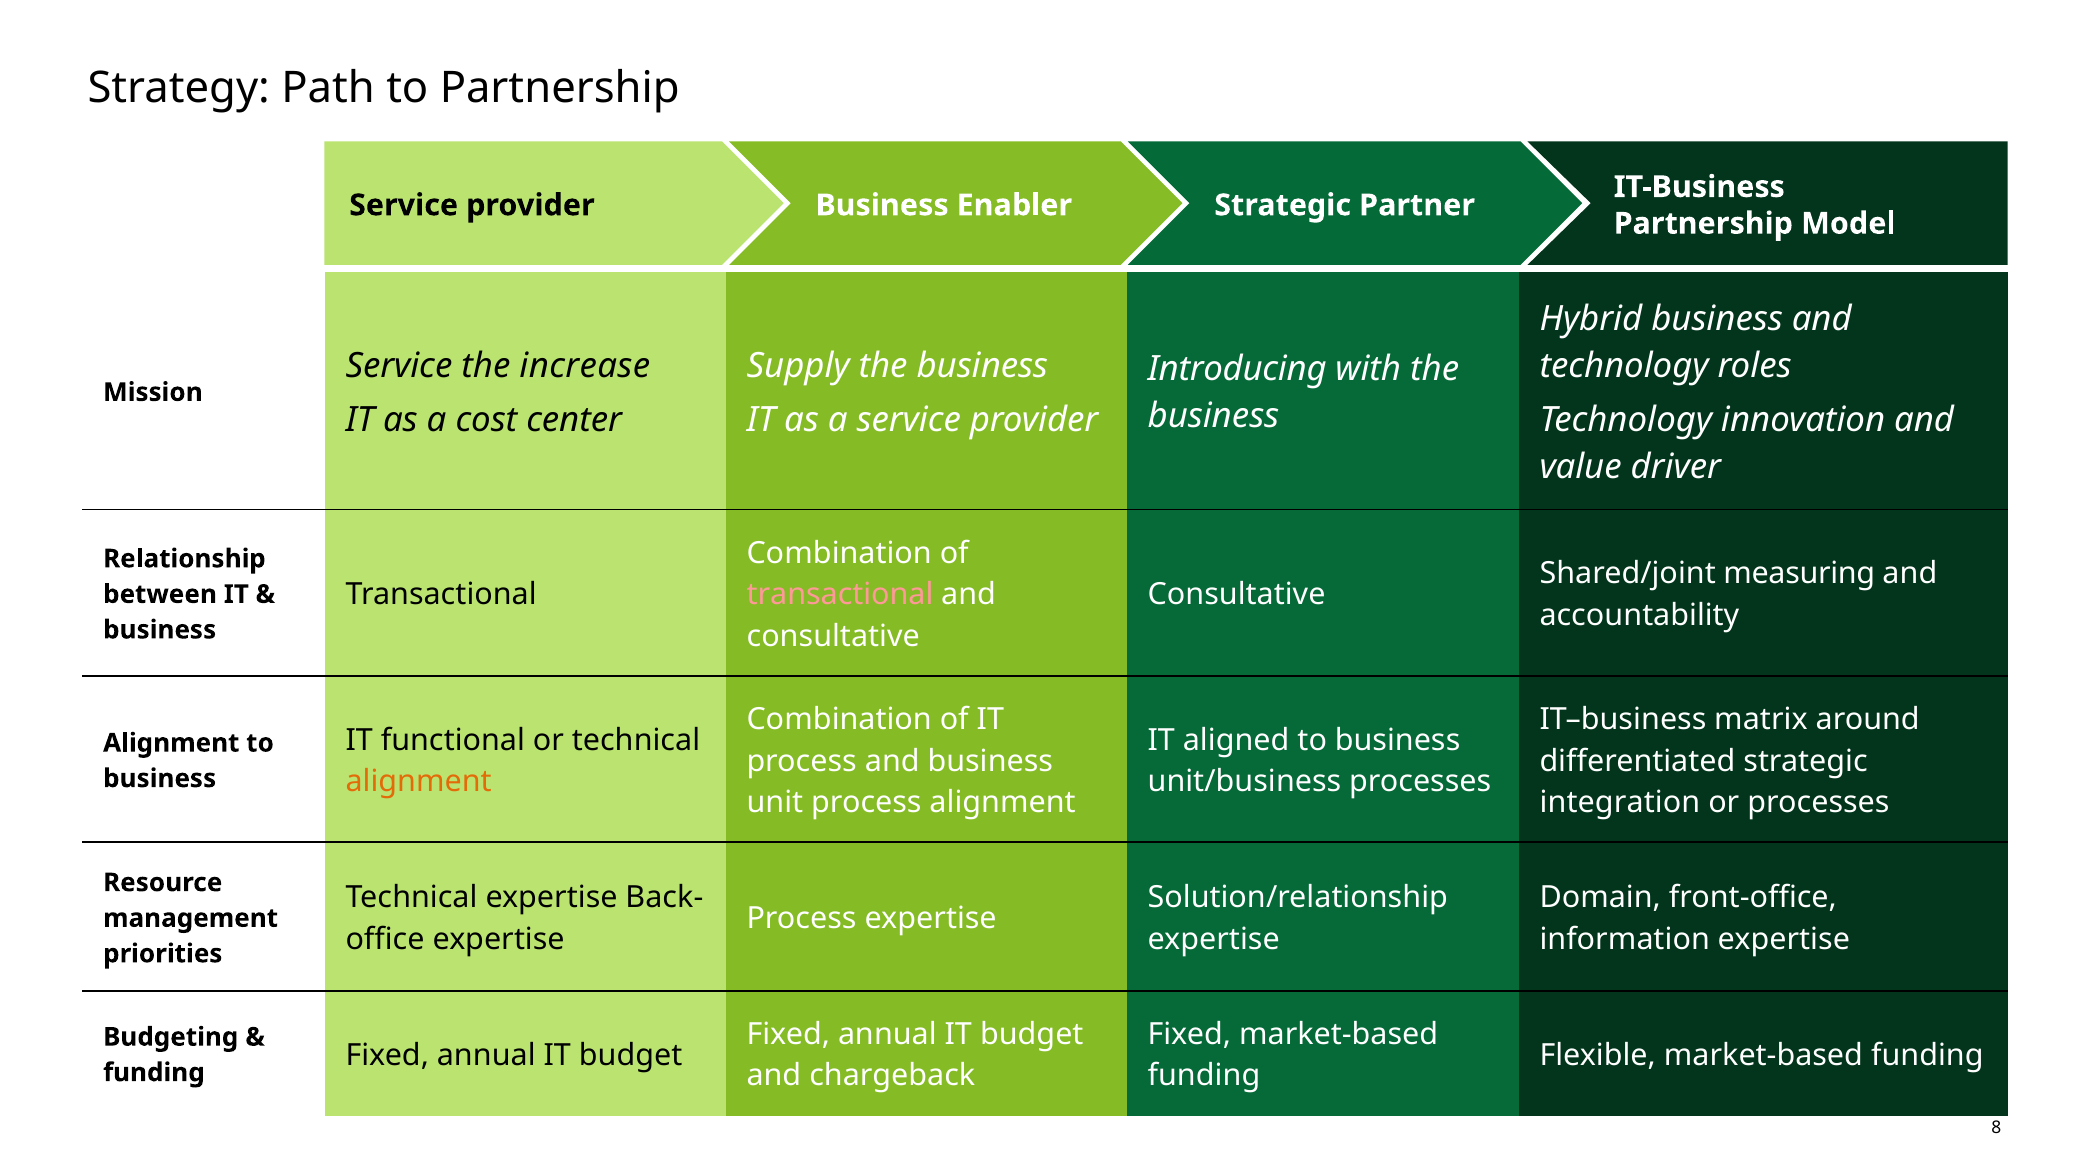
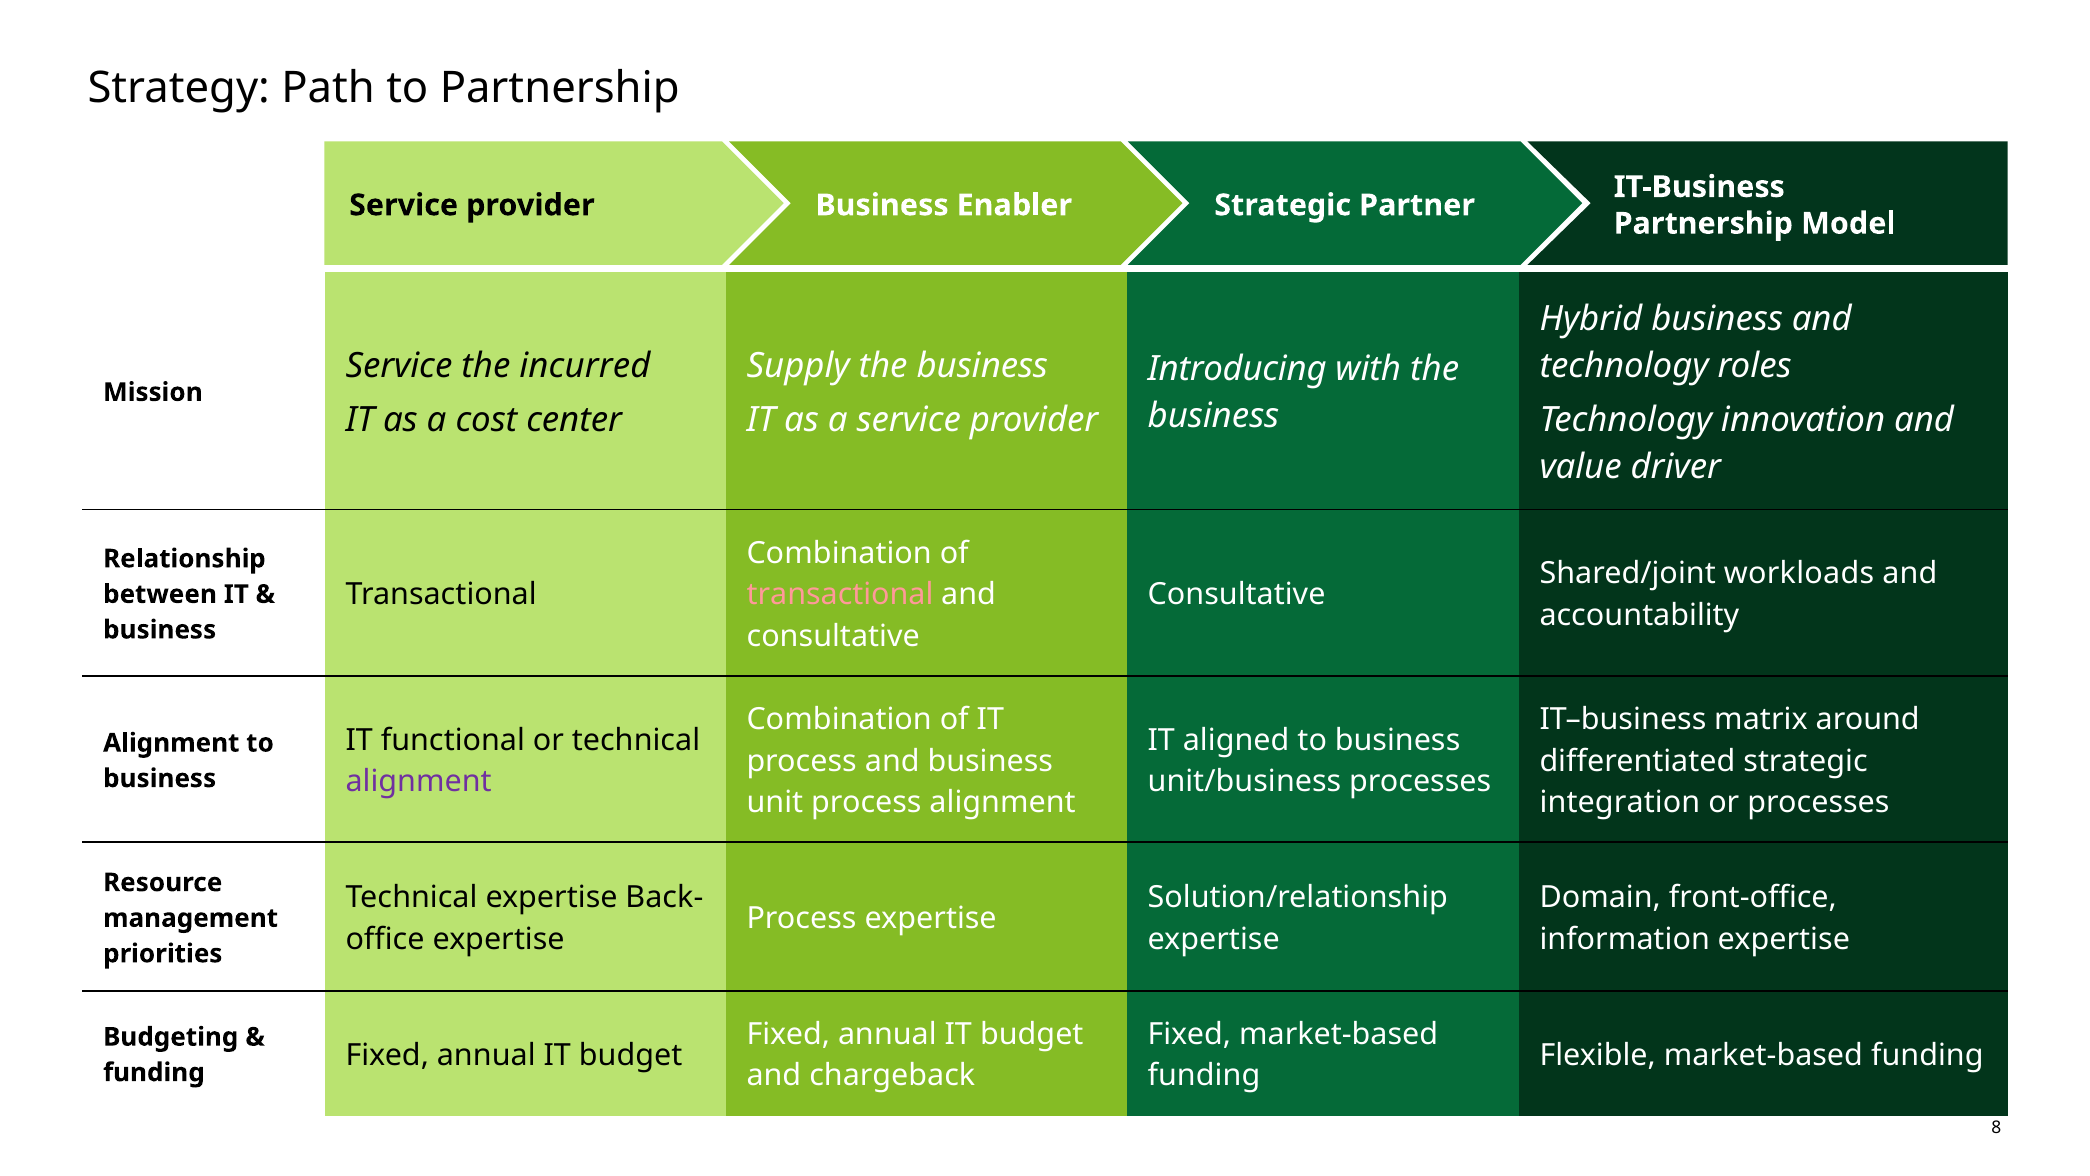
increase: increase -> incurred (585, 366)
measuring: measuring -> workloads (1799, 574)
alignment colour: orange -> purple (419, 782)
